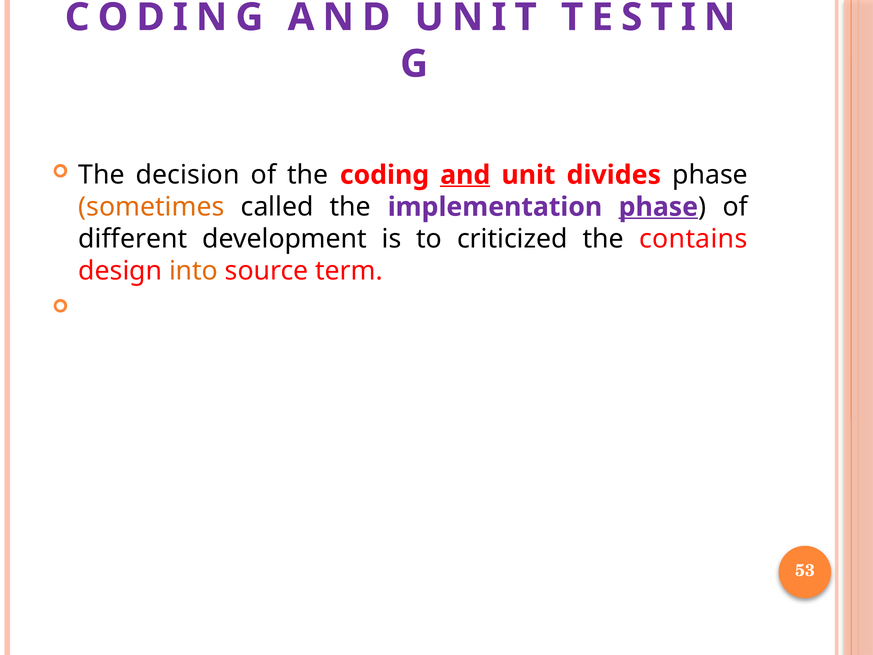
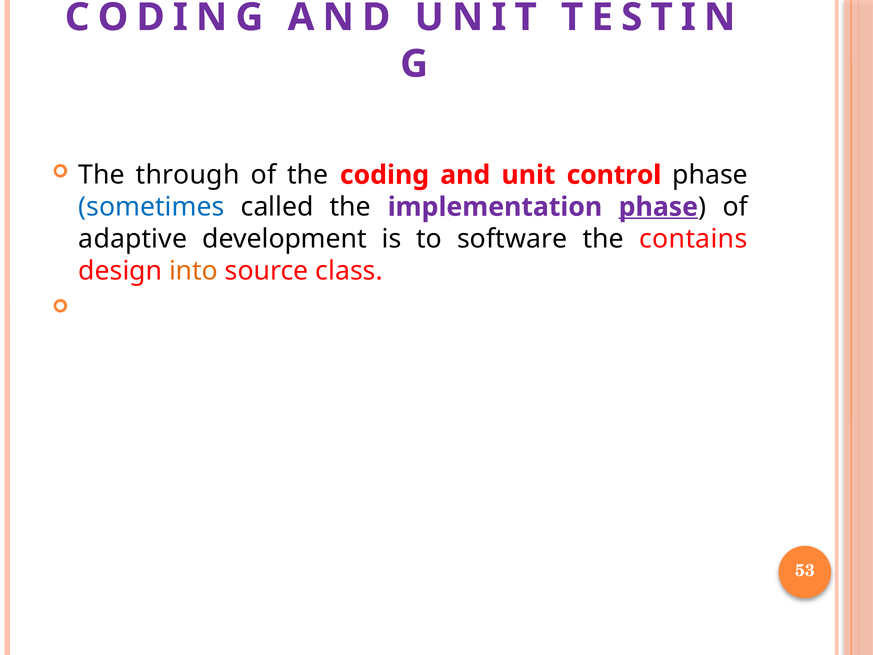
decision: decision -> through (188, 175)
and underline: present -> none (465, 175)
divides: divides -> control (614, 175)
sometimes colour: orange -> blue (151, 207)
different: different -> adaptive (133, 239)
criticized: criticized -> software (512, 239)
term: term -> class (349, 271)
